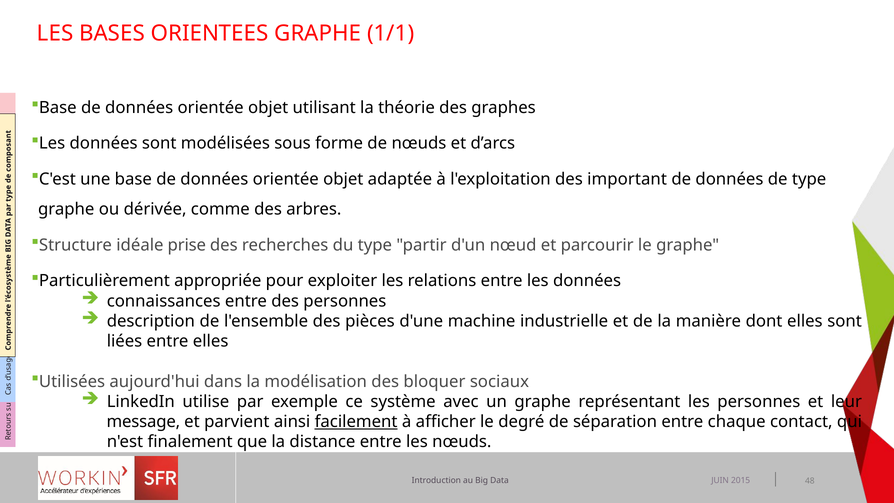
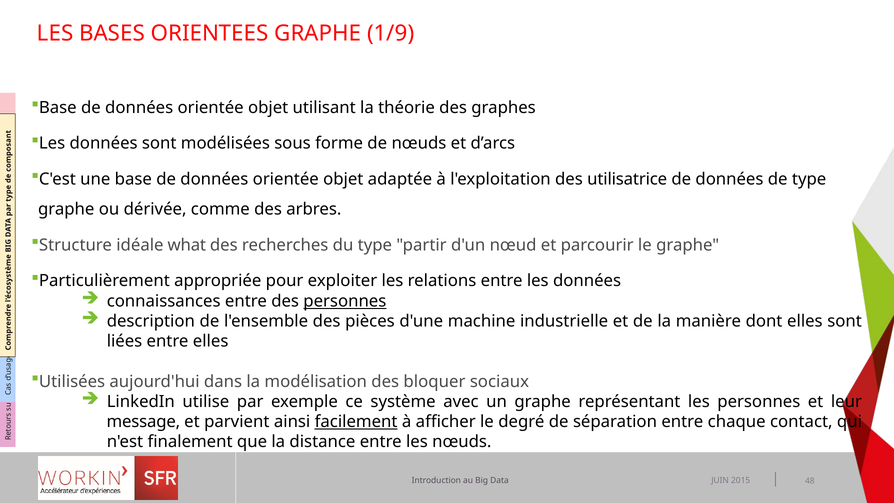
1/1: 1/1 -> 1/9 (391, 33)
important: important -> utilisatrice (627, 179)
prise: prise -> what (187, 245)
personnes underline: none -> present (345, 301)
